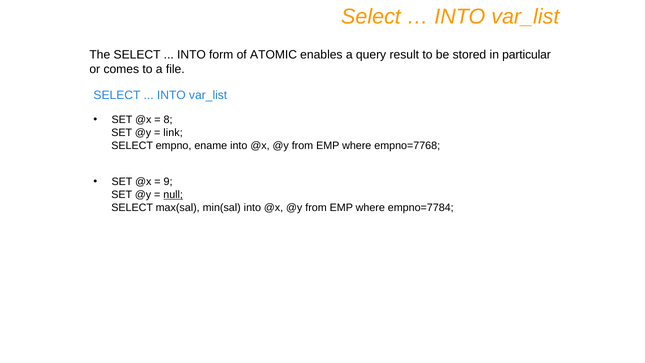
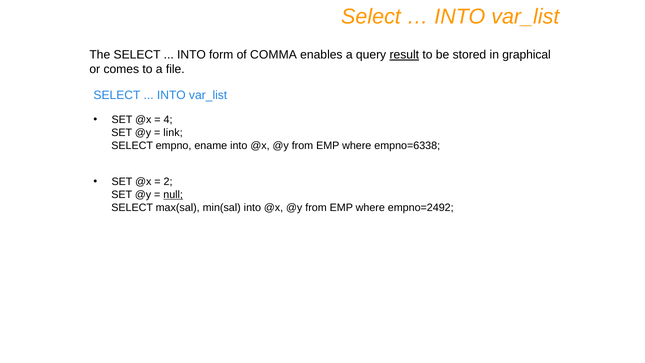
ATOMIC: ATOMIC -> COMMA (273, 55)
result underline: none -> present (404, 55)
particular: particular -> graphical (527, 55)
8: 8 -> 4 (168, 120)
empno=7768: empno=7768 -> empno=6338 (407, 146)
9: 9 -> 2 (168, 182)
empno=7784: empno=7784 -> empno=2492 (421, 207)
